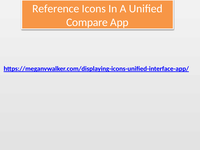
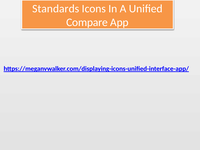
Reference: Reference -> Standards (56, 9)
